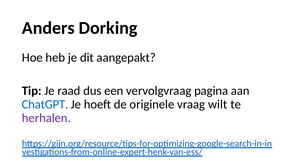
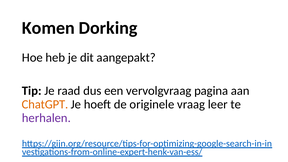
Anders: Anders -> Komen (48, 28)
ChatGPT colour: blue -> orange (45, 104)
wilt: wilt -> leer (218, 104)
